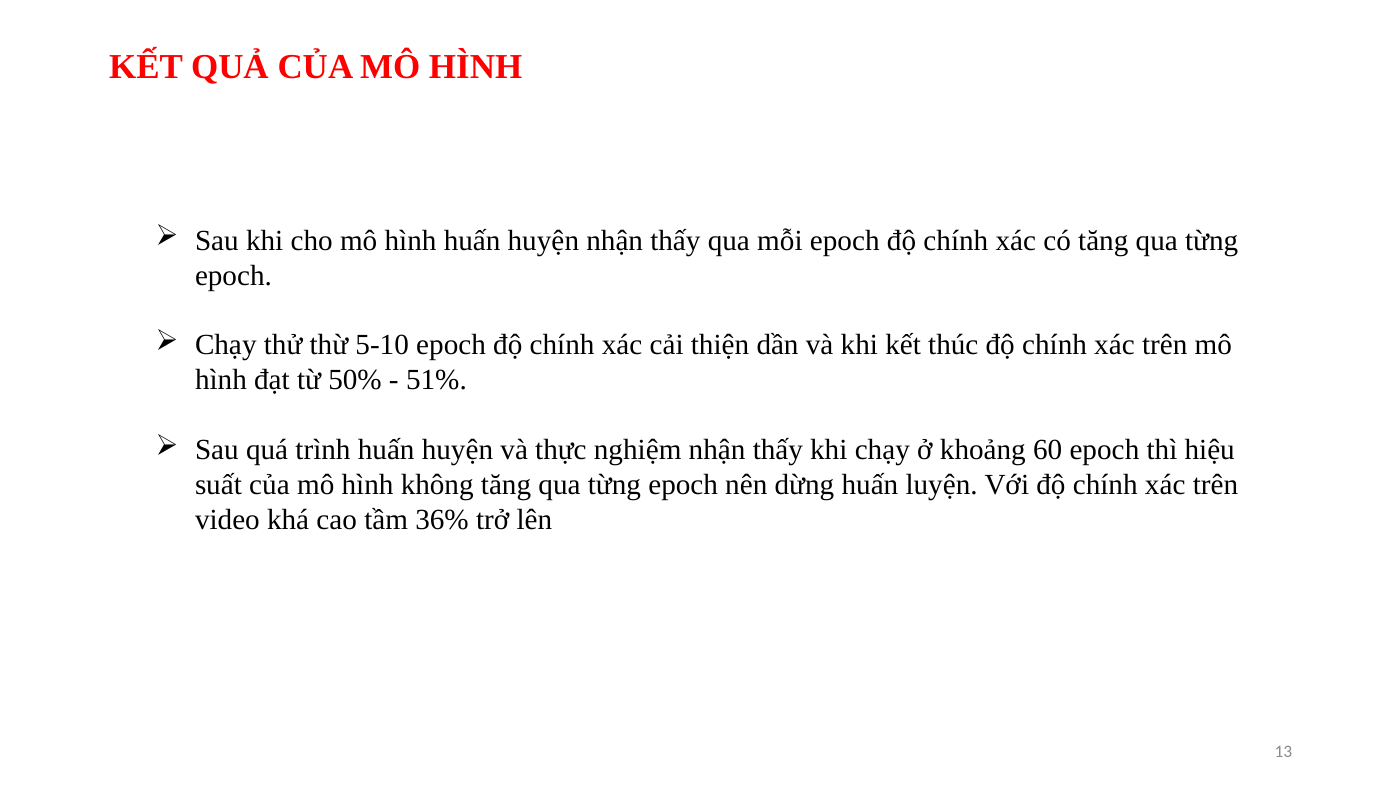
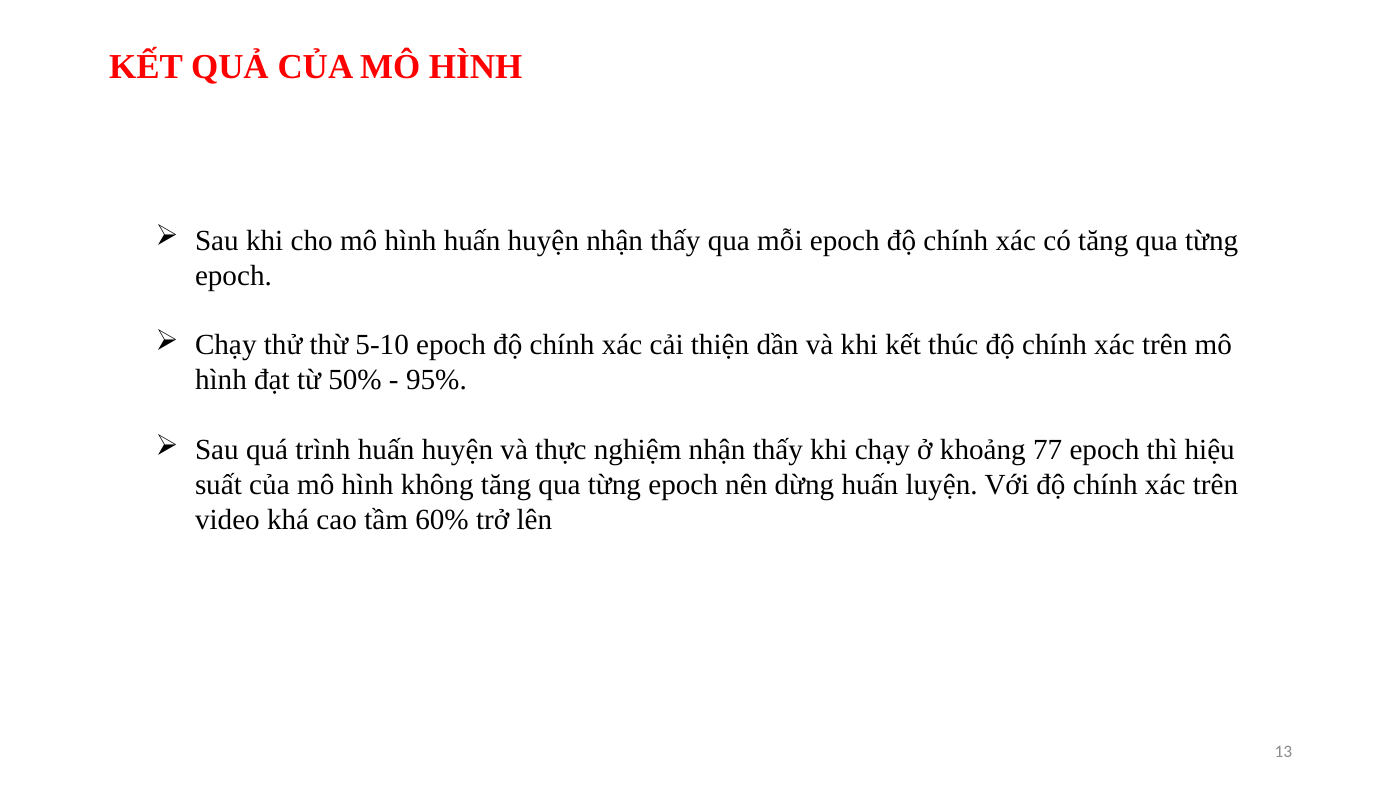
51%: 51% -> 95% (436, 380)
60: 60 -> 77 (1048, 450)
36%: 36% -> 60% (442, 520)
